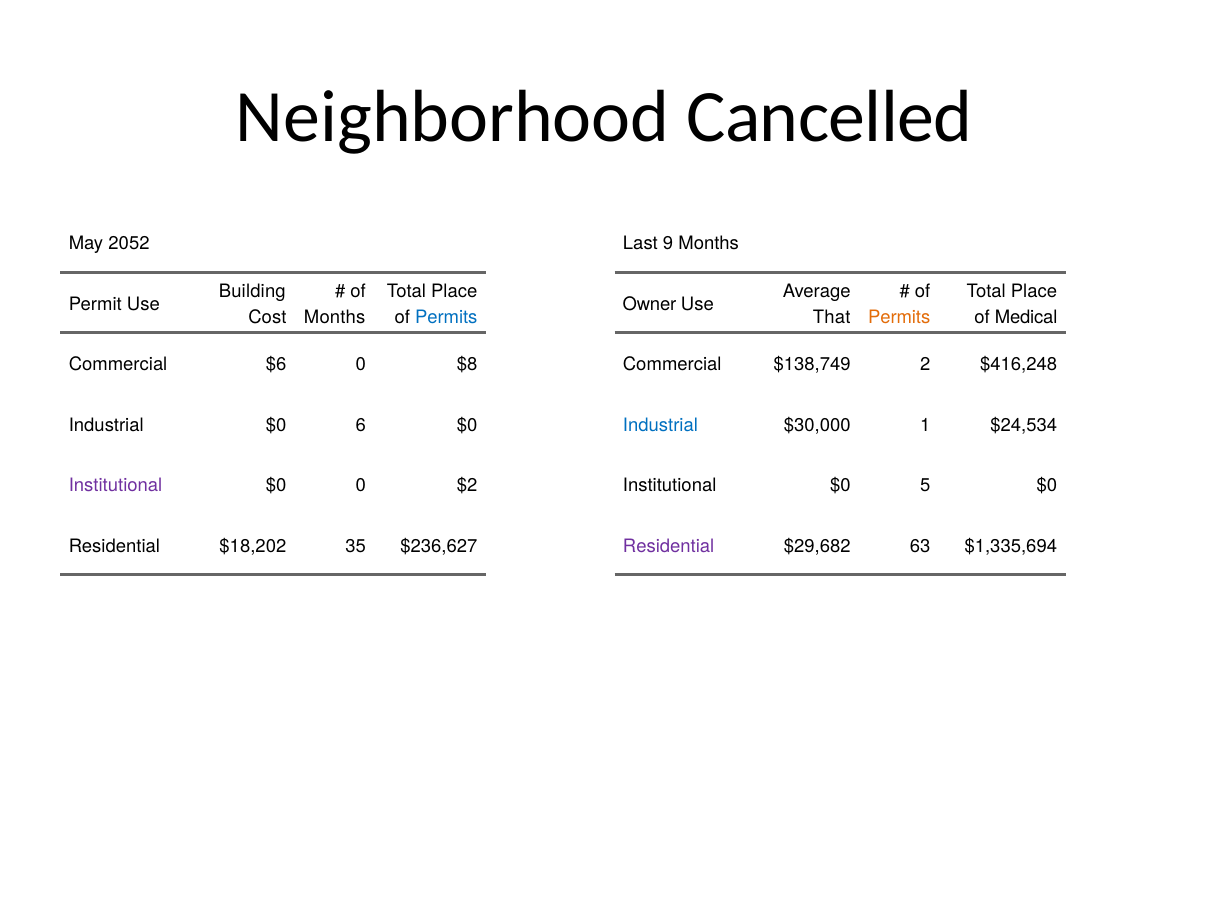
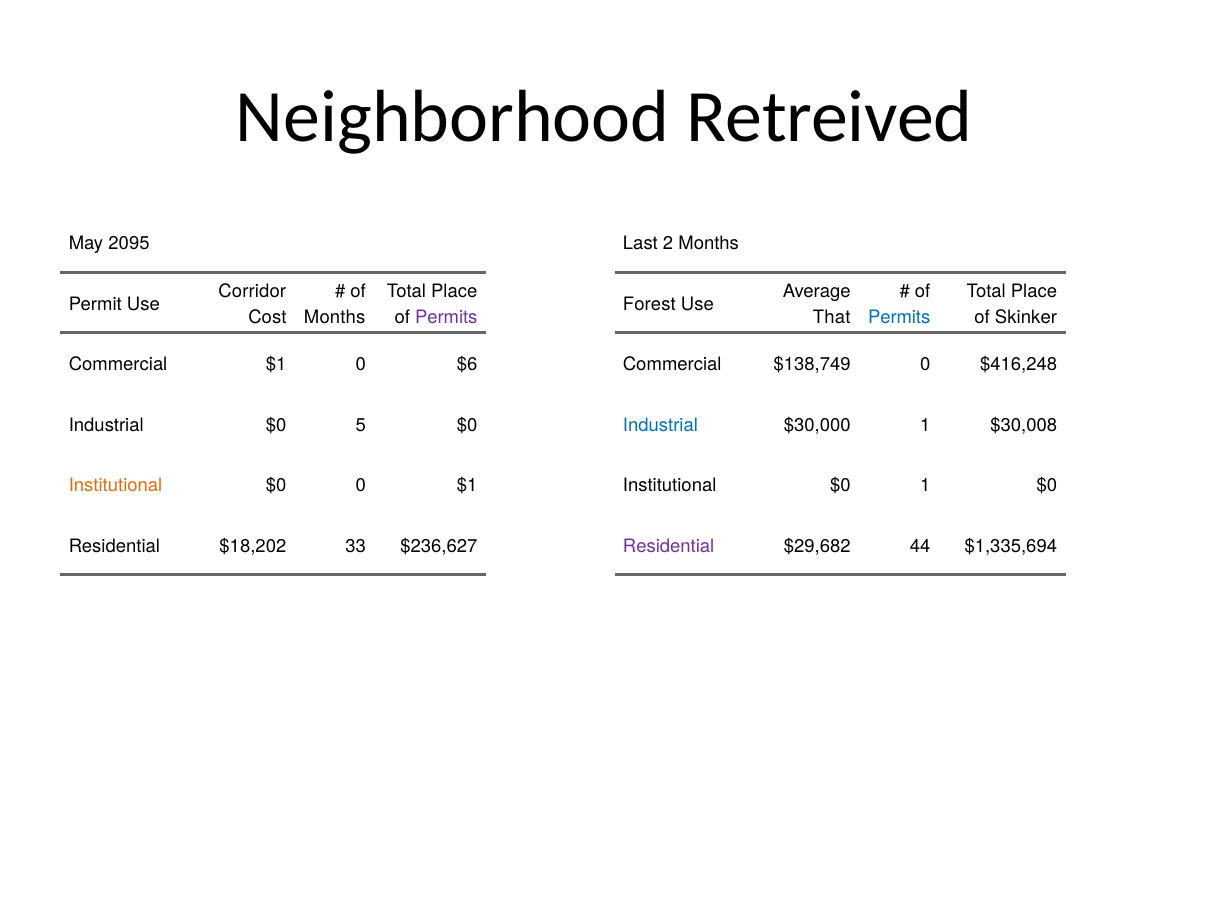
Cancelled: Cancelled -> Retreived (829, 117)
2052: 2052 -> 2095 (129, 244)
9: 9 -> 2 (668, 244)
Building: Building -> Corridor (252, 291)
Owner: Owner -> Forest (649, 304)
Permits colour: blue -> purple (446, 318)
Permits colour: orange -> blue (899, 318)
Medical: Medical -> Skinker (1026, 318)
Commercial $6: $6 -> $1 (276, 365)
$8: $8 -> $6 (467, 365)
$138,749 2: 2 -> 0 (925, 365)
6: 6 -> 5 (361, 425)
$24,534: $24,534 -> $30,008 (1024, 425)
Institutional colour: purple -> orange (116, 486)
0 $2: $2 -> $1 (467, 486)
$0 5: 5 -> 1 (925, 486)
35: 35 -> 33 (356, 546)
63: 63 -> 44 (920, 546)
